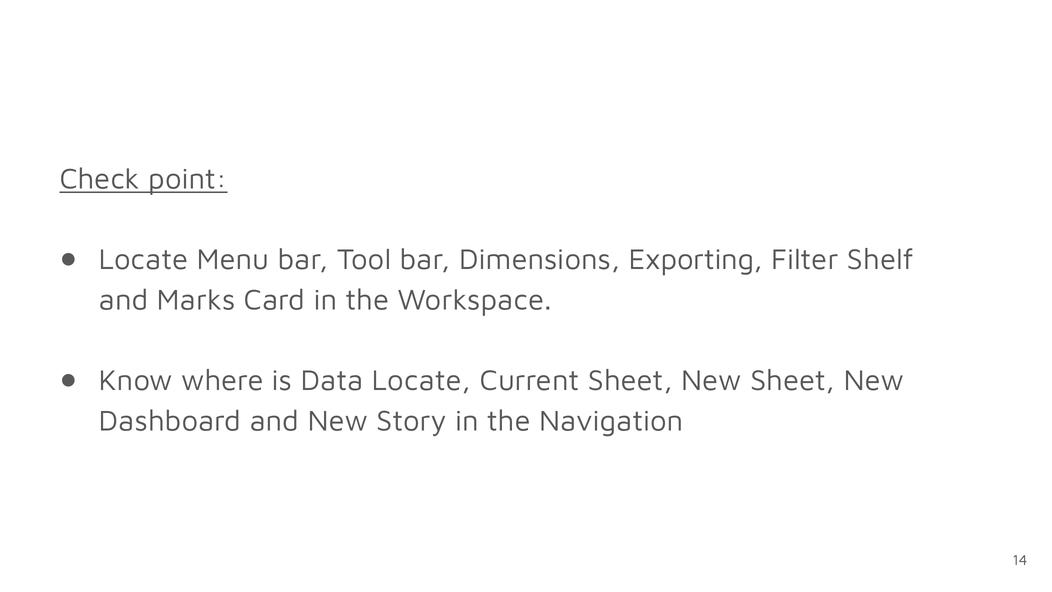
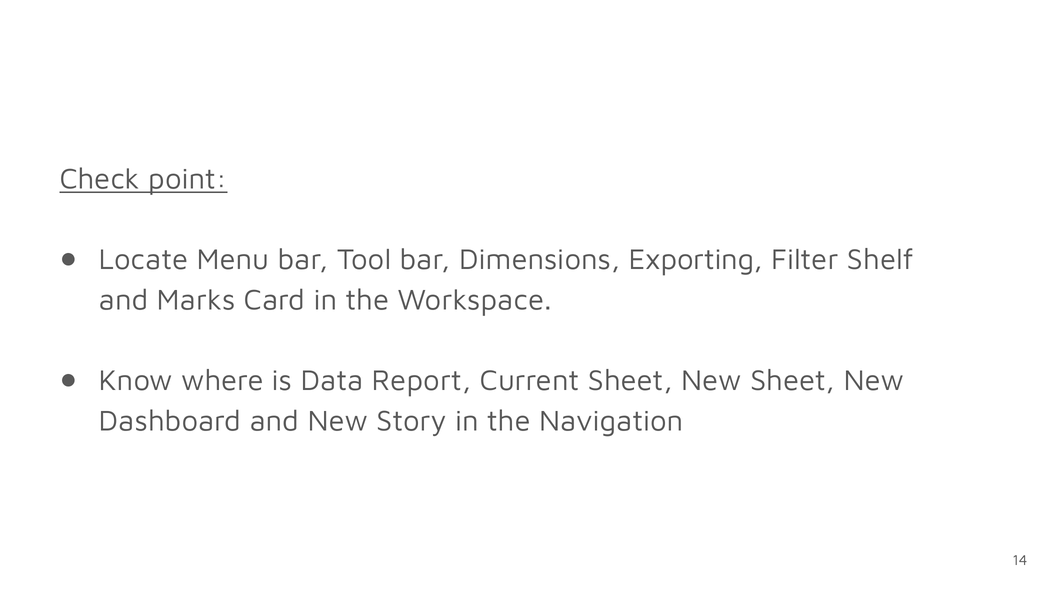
Data Locate: Locate -> Report (421, 381)
